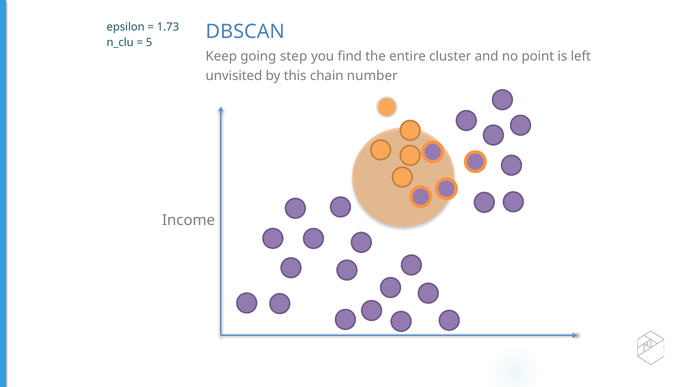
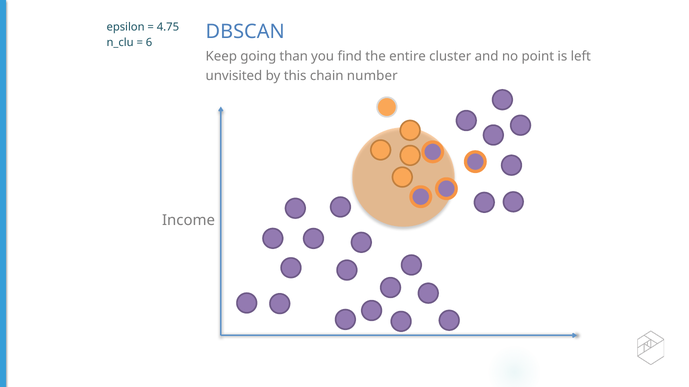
1.73: 1.73 -> 4.75 (168, 27)
5: 5 -> 6 (149, 42)
step: step -> than (294, 56)
